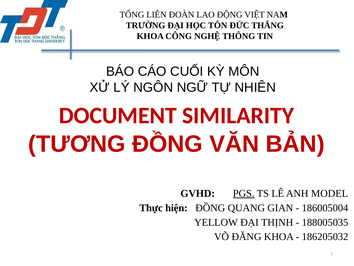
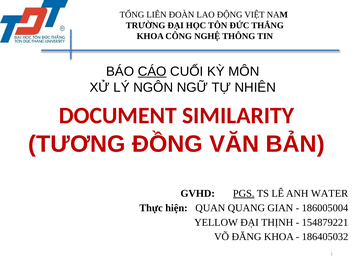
CÁO underline: none -> present (152, 71)
MODEL: MODEL -> WATER (330, 193)
hiện ĐỒNG: ĐỒNG -> QUAN (210, 207)
188005035: 188005035 -> 154879221 (325, 222)
186205032: 186205032 -> 186405032 (325, 236)
